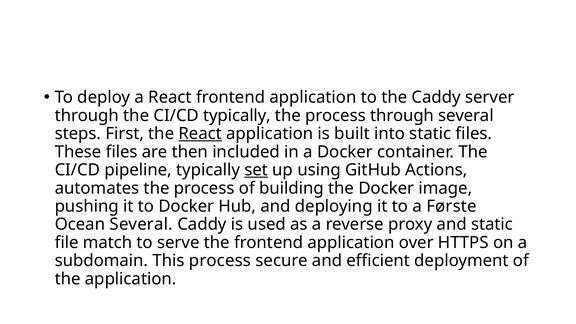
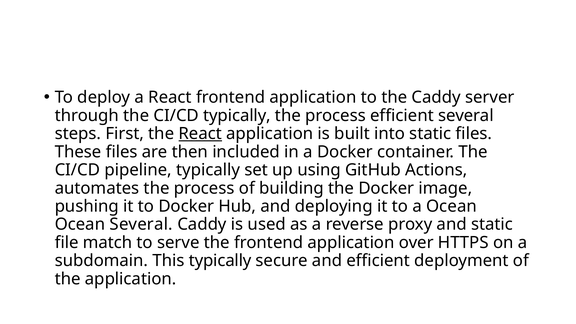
process through: through -> efficient (402, 116)
set underline: present -> none (256, 170)
a Første: Første -> Ocean (452, 206)
This process: process -> typically (220, 261)
